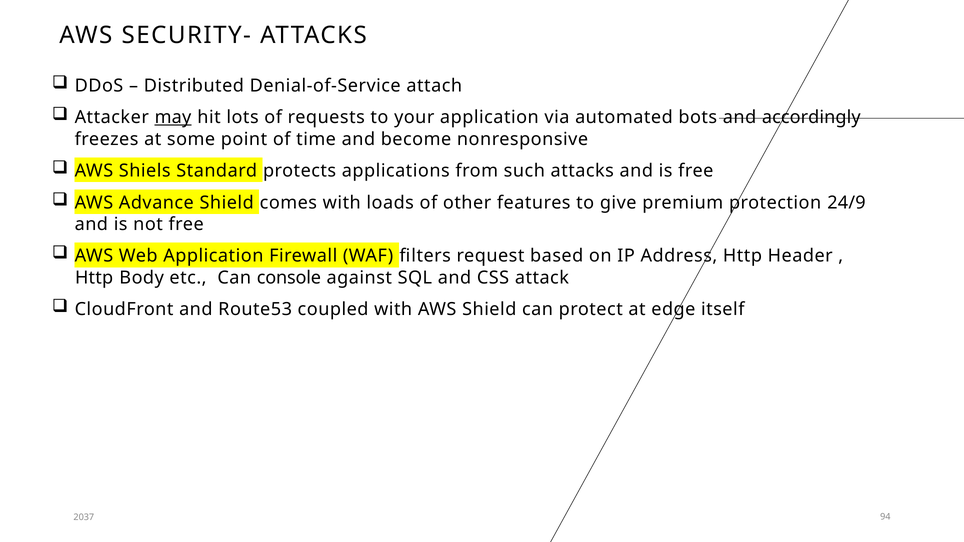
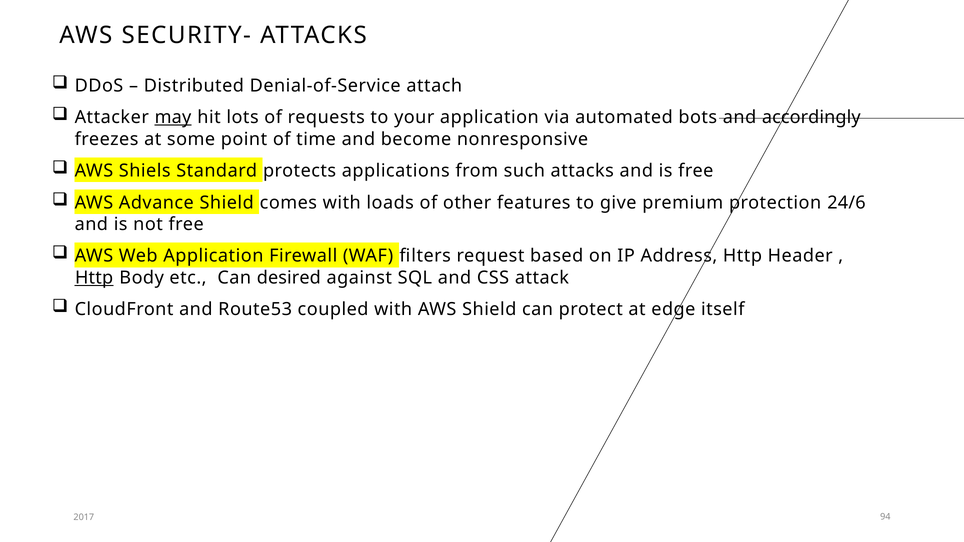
24/9: 24/9 -> 24/6 (846, 203)
Http underline: none -> present (94, 278)
console: console -> desired (289, 278)
2037: 2037 -> 2017 (84, 518)
